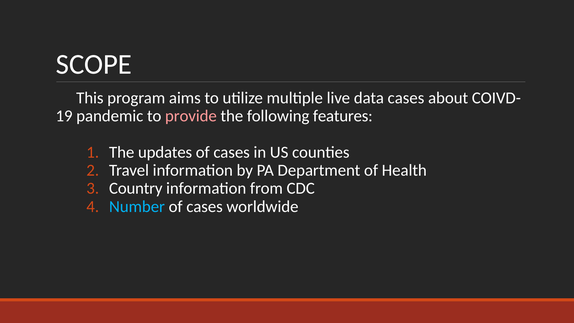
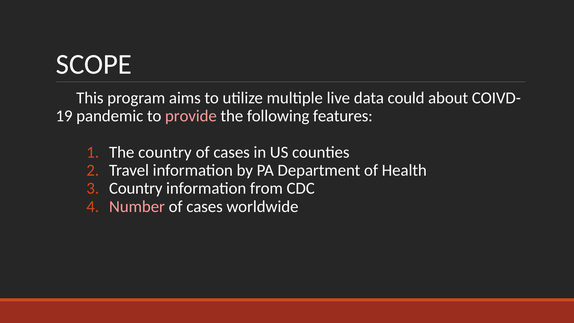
data cases: cases -> could (406, 98)
The updates: updates -> country (165, 152)
Number colour: light blue -> pink (137, 206)
